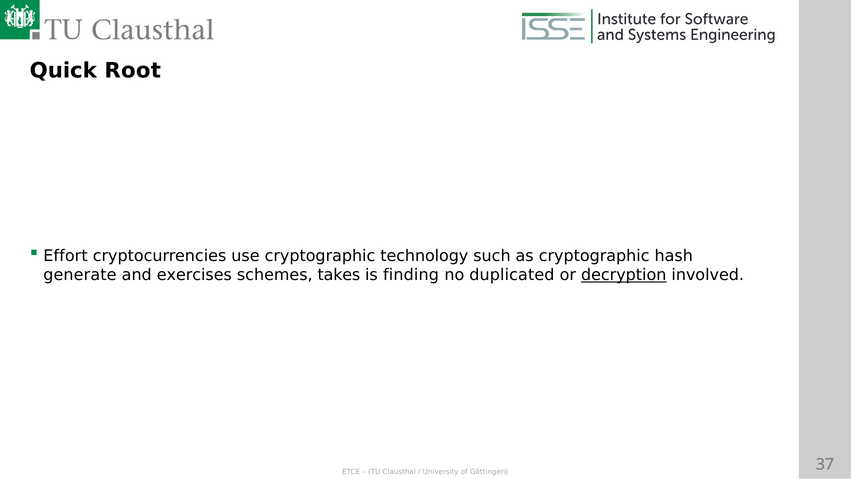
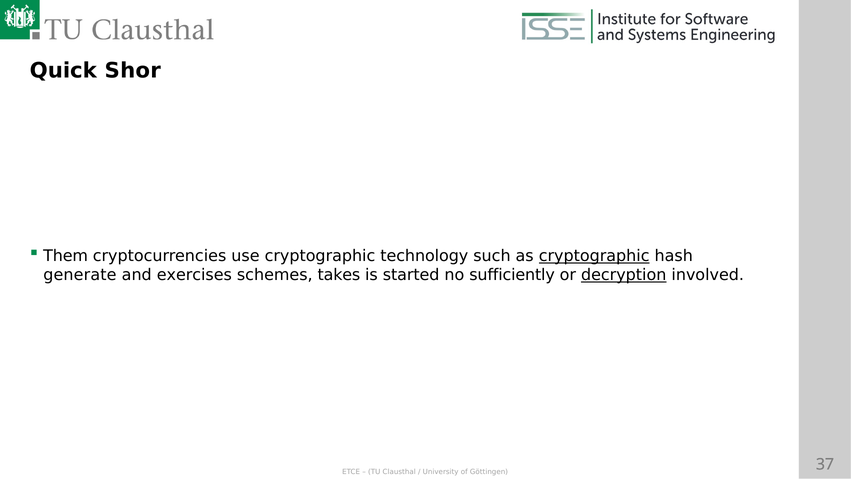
Root: Root -> Shor (133, 71)
Effort: Effort -> Them (66, 256)
cryptographic underline: none -> present (594, 256)
finding: finding -> started (411, 275)
duplicated: duplicated -> sufficiently (512, 275)
